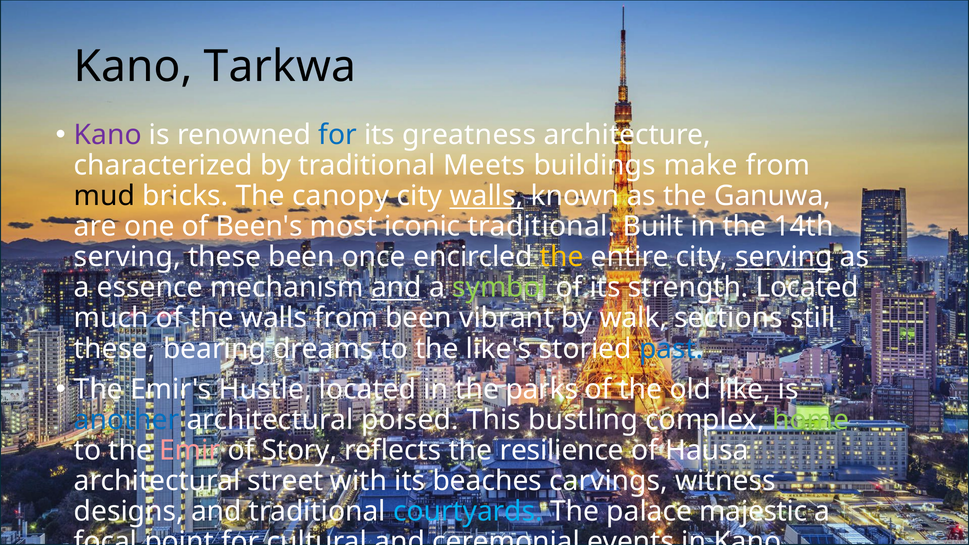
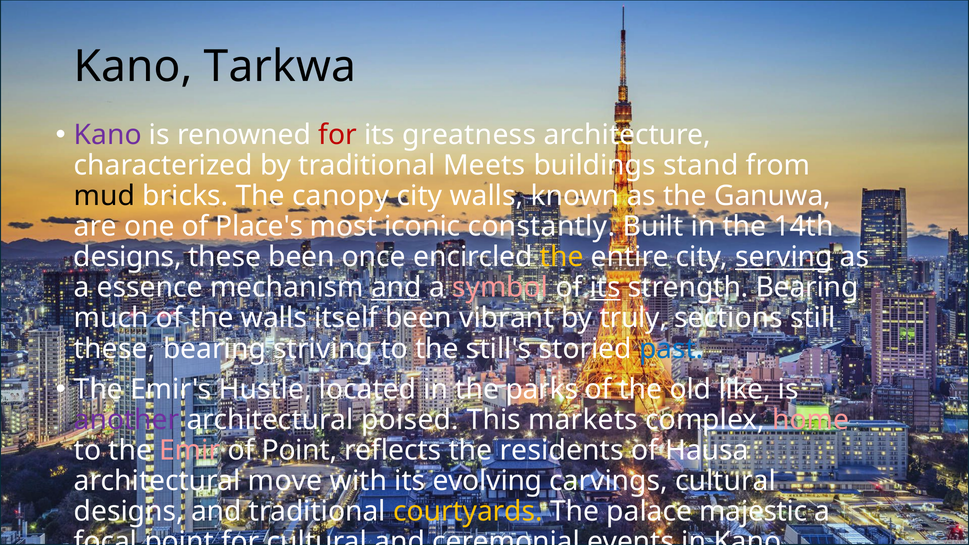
for colour: blue -> red (338, 135)
make: make -> stand (701, 166)
walls underline: present -> none (486, 196)
Been's: Been's -> Place's (259, 227)
iconic traditional: traditional -> constantly (541, 227)
serving: serving -> designs (128, 257)
symbol colour: light green -> pink (500, 288)
its underline: none -> present (605, 288)
strength Located: Located -> Bearing (807, 288)
walls from: from -> itself (346, 318)
walk: walk -> truly (633, 318)
dreams: dreams -> striving (323, 349)
like's: like's -> still's (499, 349)
another colour: blue -> purple (127, 420)
bustling: bustling -> markets (583, 420)
home colour: light green -> pink (811, 420)
of Story: Story -> Point (299, 450)
resilience: resilience -> residents (562, 450)
street: street -> move (285, 481)
beaches: beaches -> evolving (487, 481)
carvings witness: witness -> cultural (726, 481)
courtyards colour: light blue -> yellow (468, 511)
